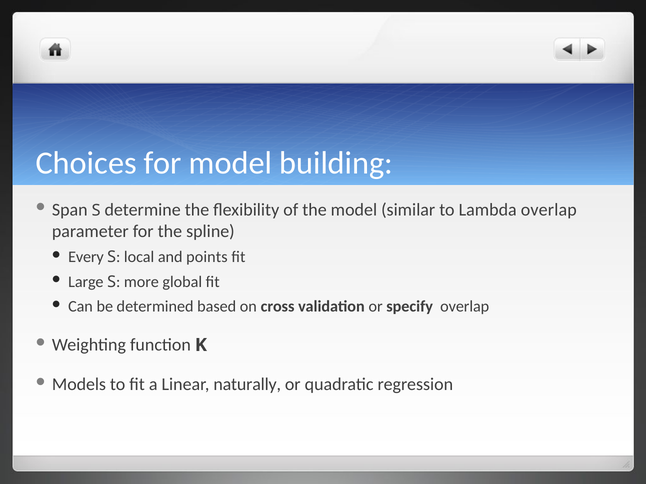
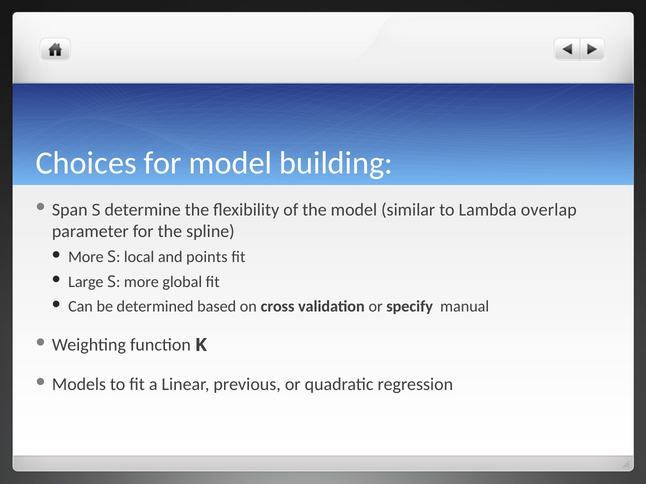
Every: Every -> More (86, 257)
specify overlap: overlap -> manual (465, 307)
naturally: naturally -> previous (247, 385)
